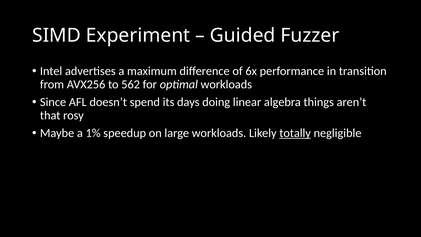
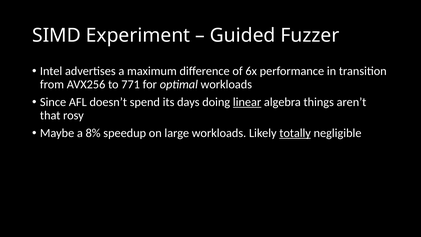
562: 562 -> 771 (131, 84)
linear underline: none -> present (247, 102)
1%: 1% -> 8% (93, 133)
